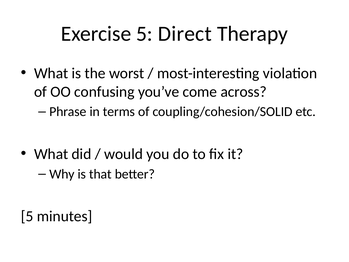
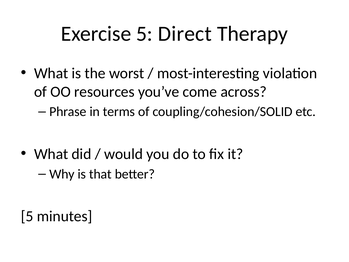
confusing: confusing -> resources (104, 92)
